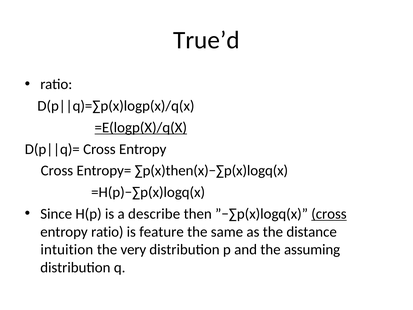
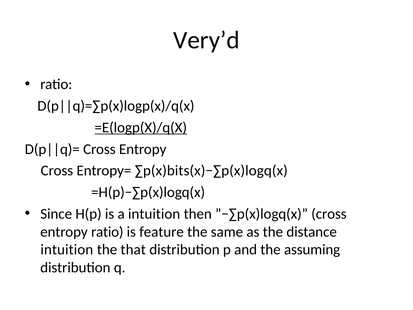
True’d: True’d -> Very’d (206, 40)
∑p(x)then(x)−∑p(x)logq(x: ∑p(x)then(x)−∑p(x)logq(x -> ∑p(x)bits(x)−∑p(x)logq(x (211, 171)
a describe: describe -> intuition (154, 214)
cross underline: present -> none (329, 214)
very: very -> that (133, 249)
